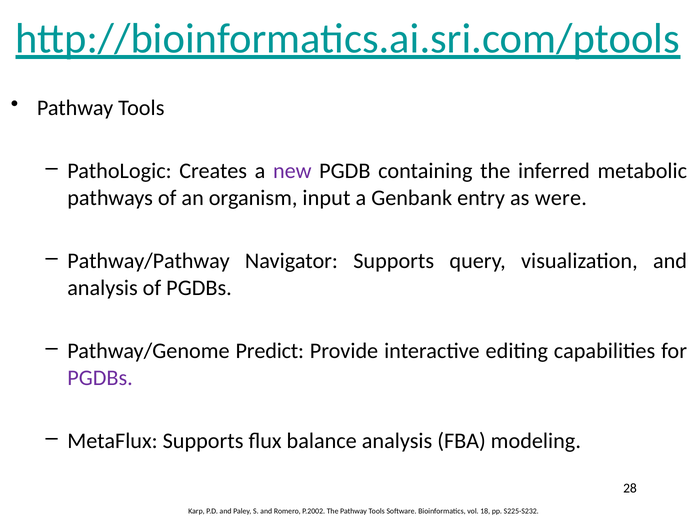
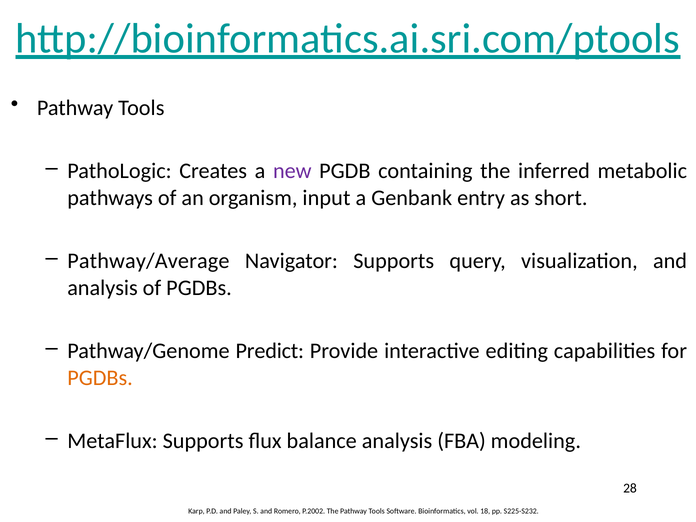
were: were -> short (561, 198)
Pathway/Pathway: Pathway/Pathway -> Pathway/Average (148, 261)
PGDBs colour: purple -> orange (100, 378)
